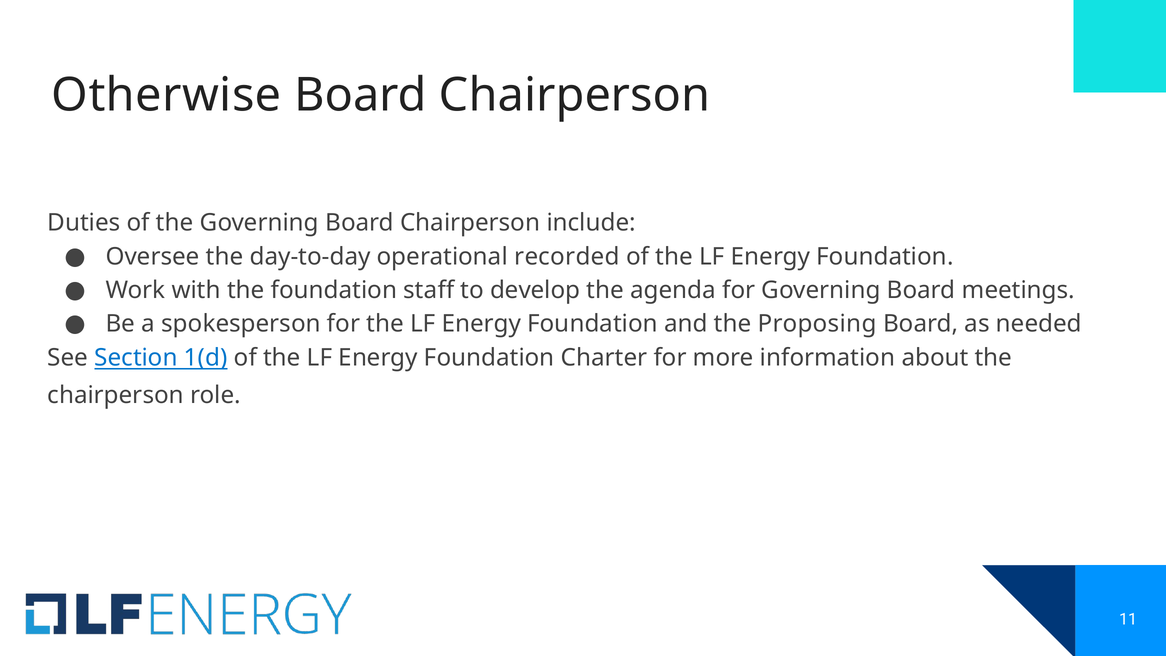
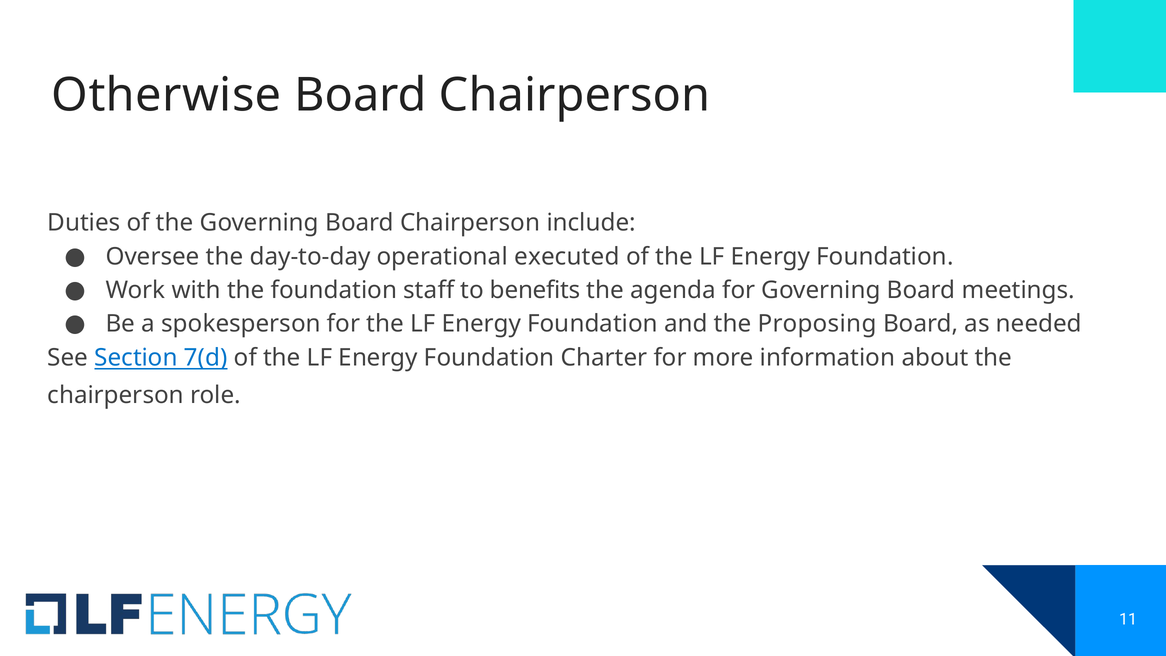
recorded: recorded -> executed (567, 256)
develop: develop -> benefits (535, 290)
1(d: 1(d -> 7(d (206, 358)
